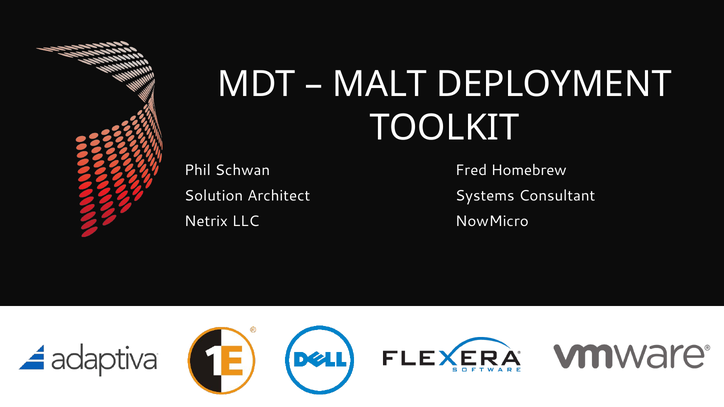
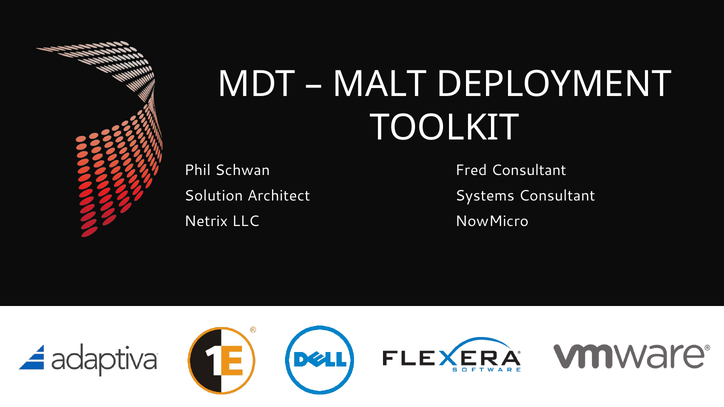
Fred Homebrew: Homebrew -> Consultant (529, 170)
